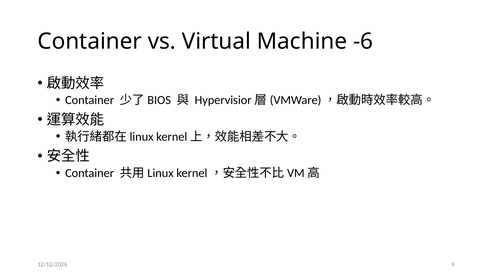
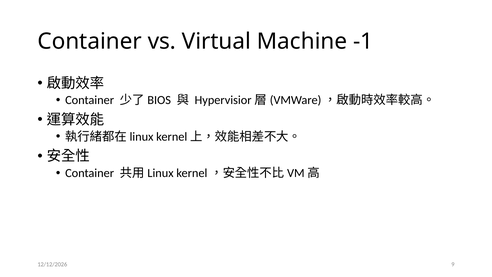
-6: -6 -> -1 (363, 41)
